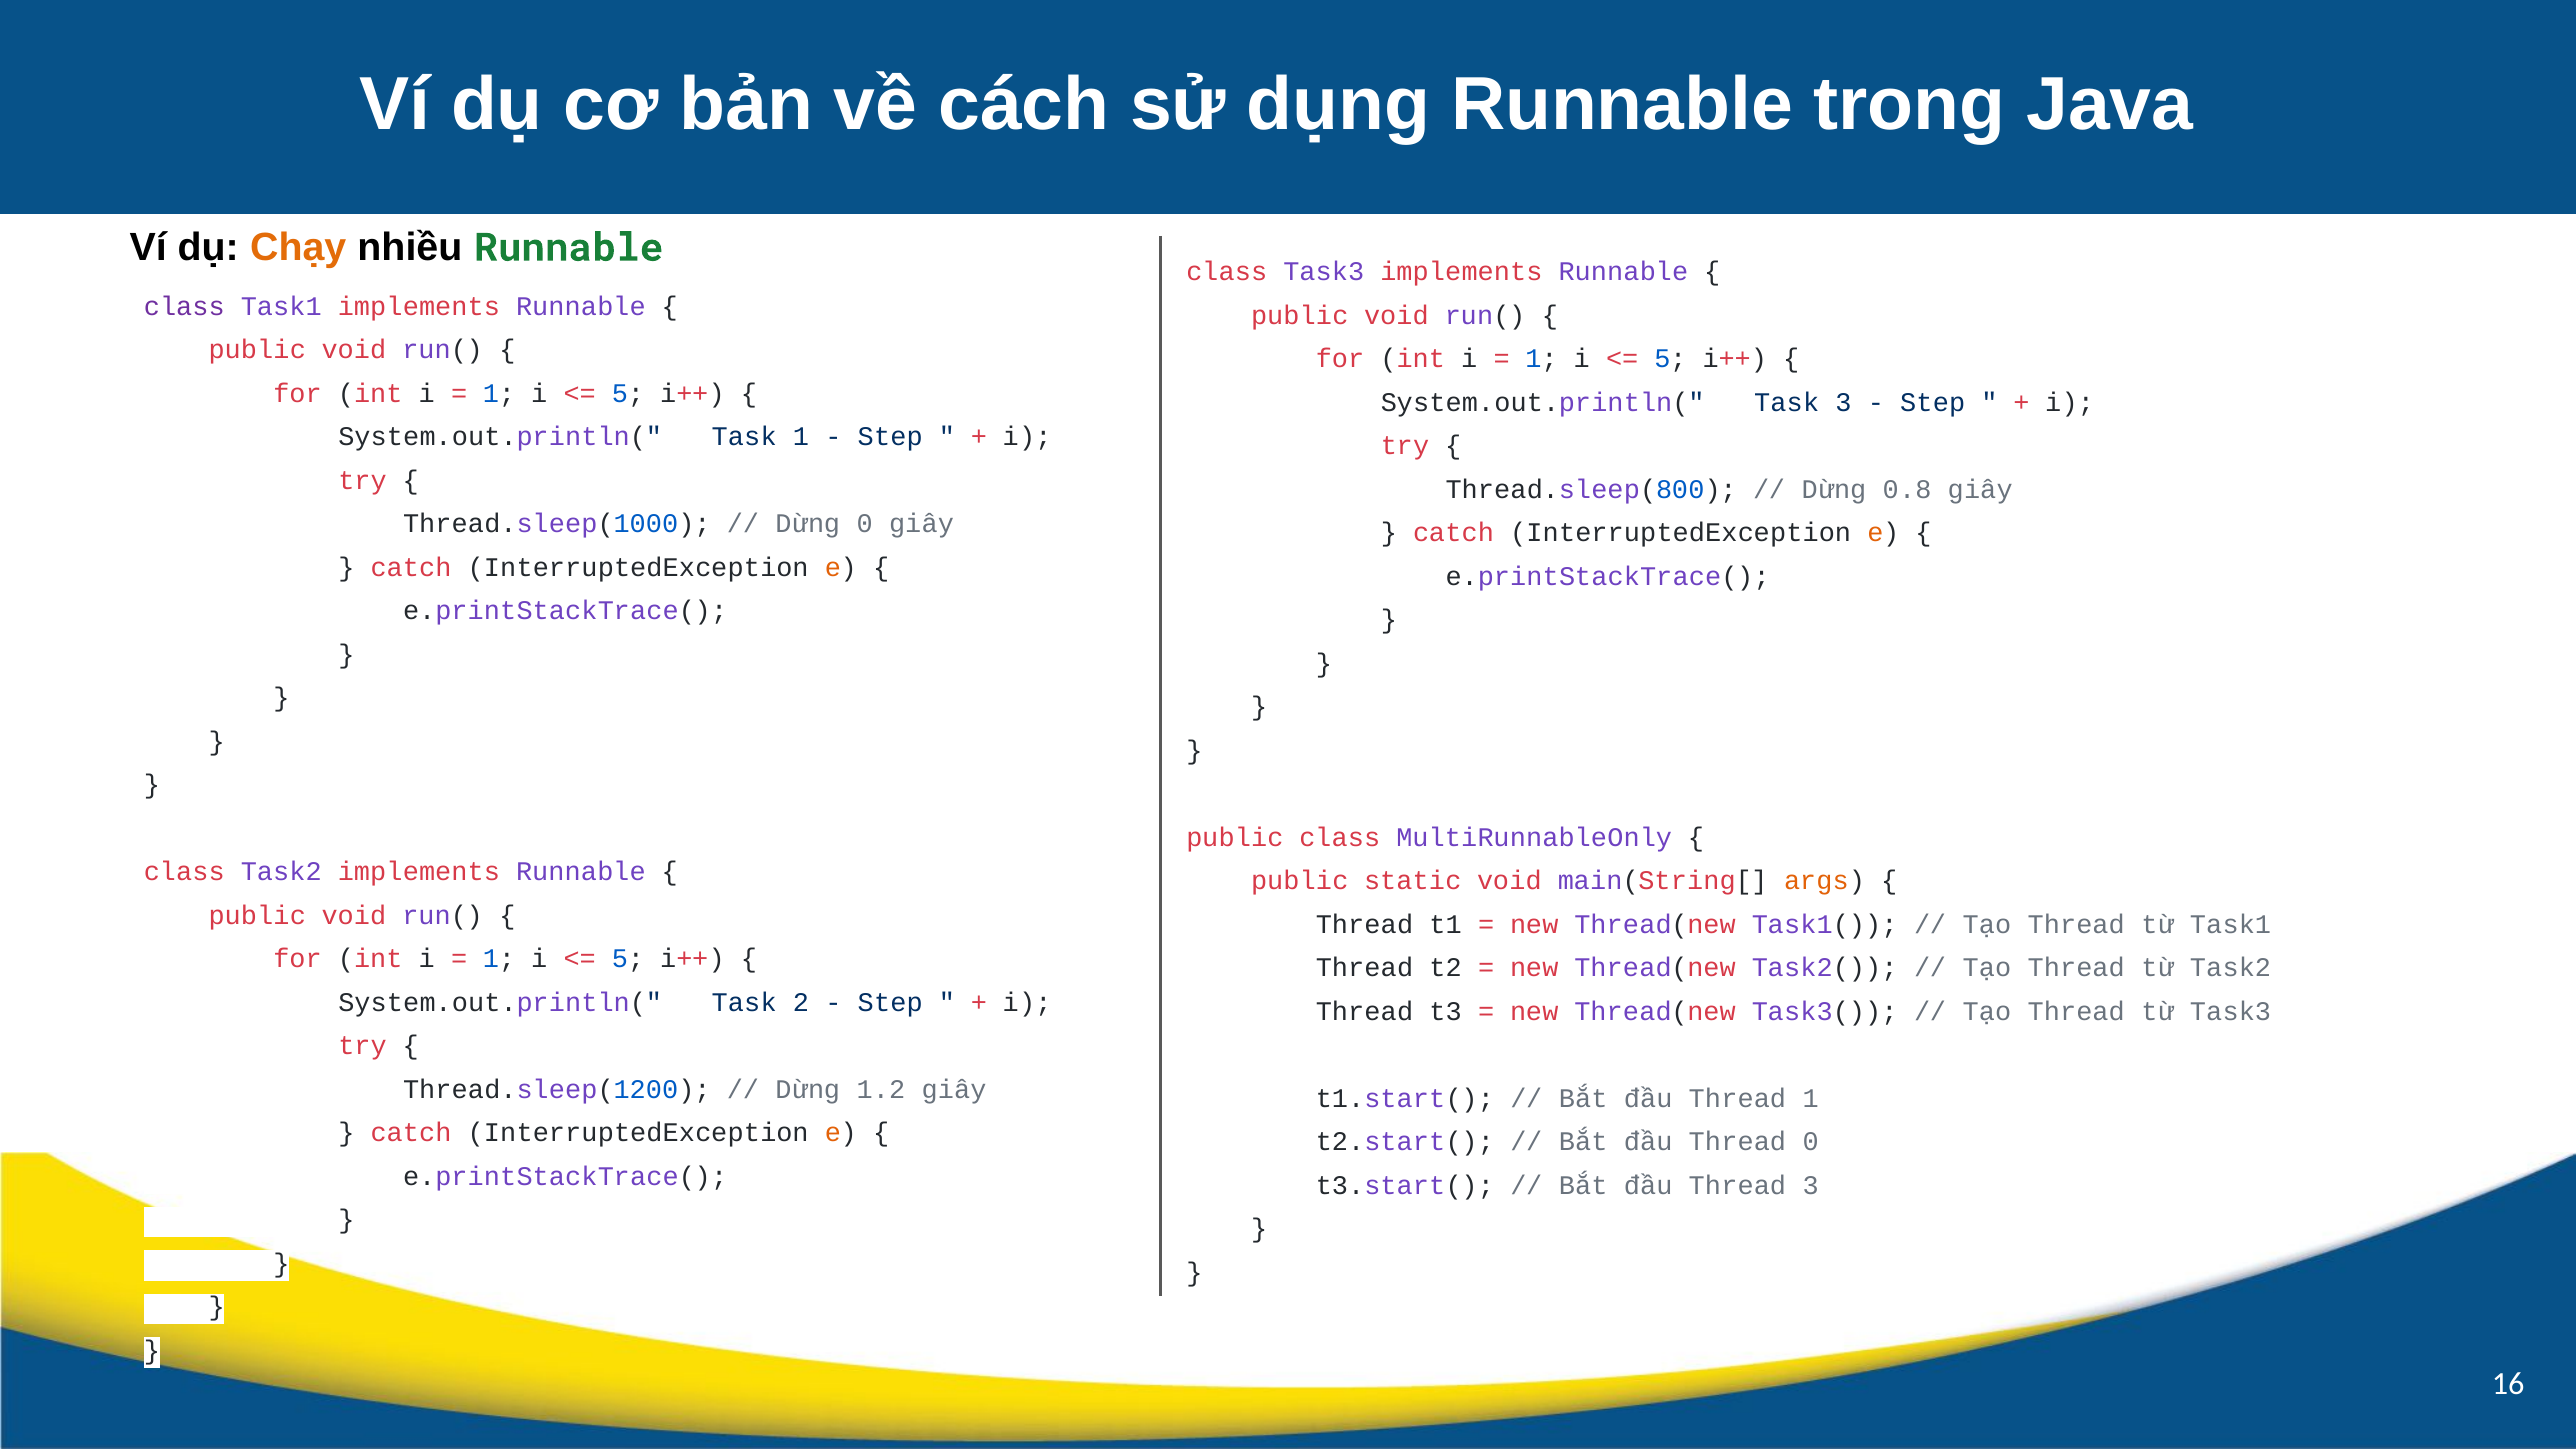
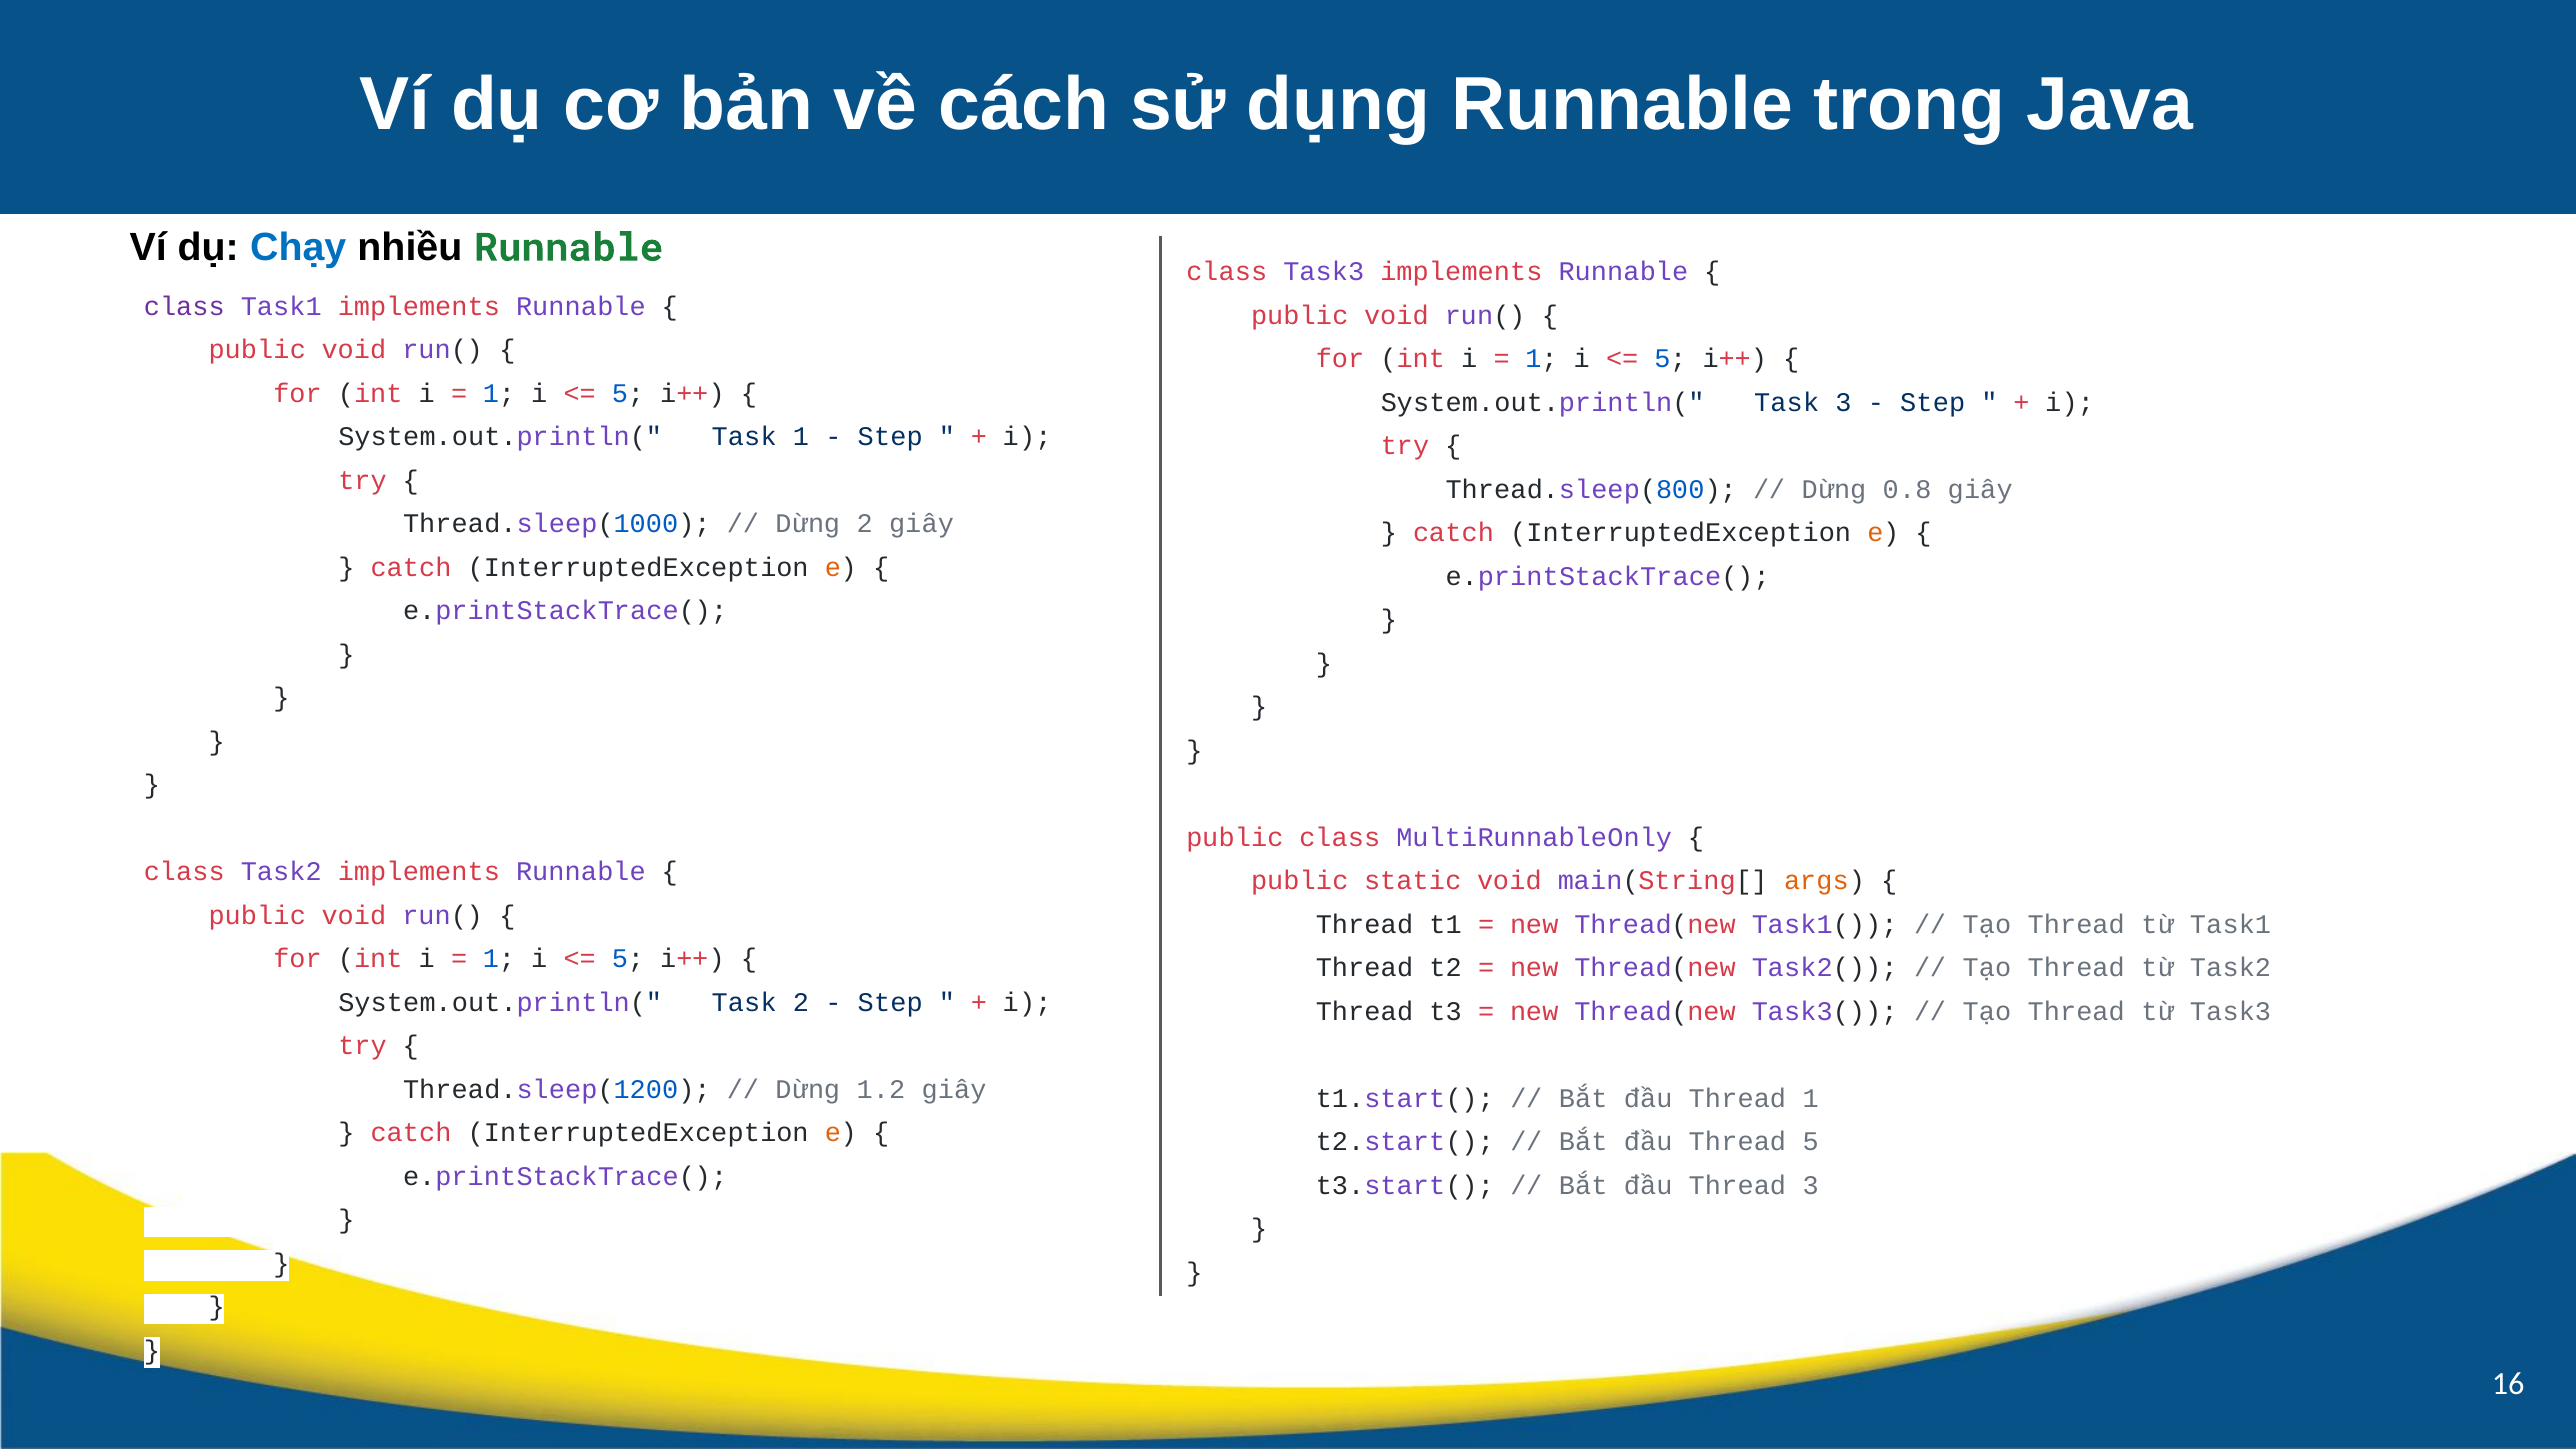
Chạy colour: orange -> blue (298, 248)
Dừng 0: 0 -> 2 (865, 524)
Thread 0: 0 -> 5 (1811, 1142)
